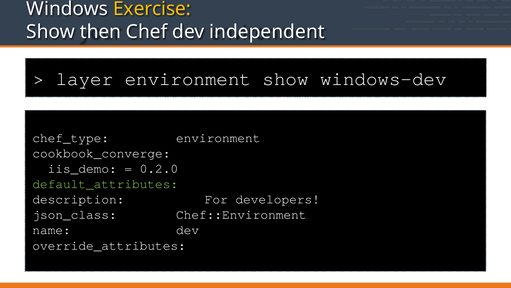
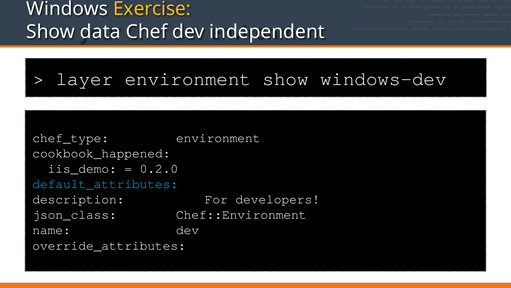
then: then -> data (100, 32)
cookbook_converge: cookbook_converge -> cookbook_happened (101, 153)
default_attributes colour: light green -> light blue (105, 184)
